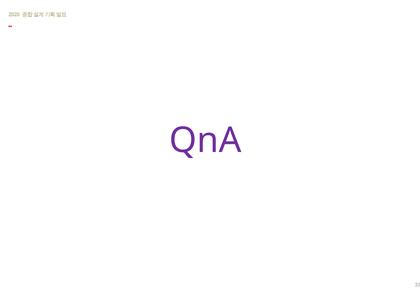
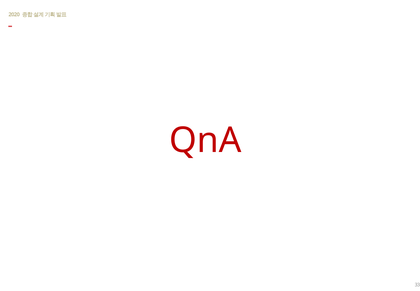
QnA colour: purple -> red (205, 140)
